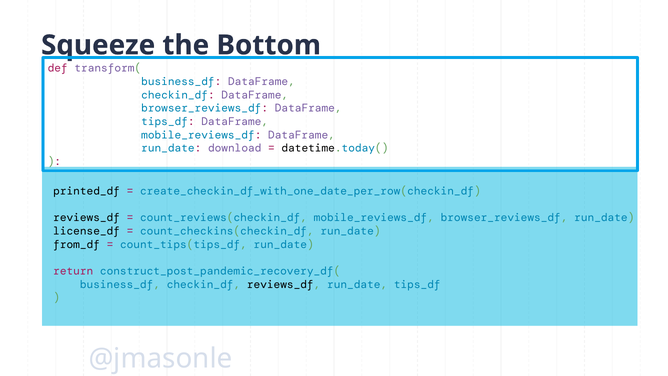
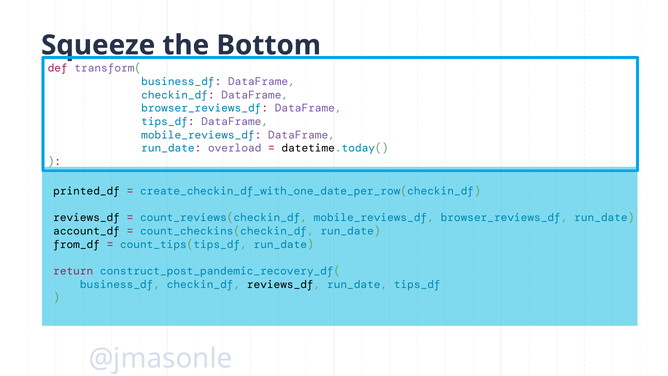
download: download -> overload (235, 148)
license_df: license_df -> account_df (87, 231)
